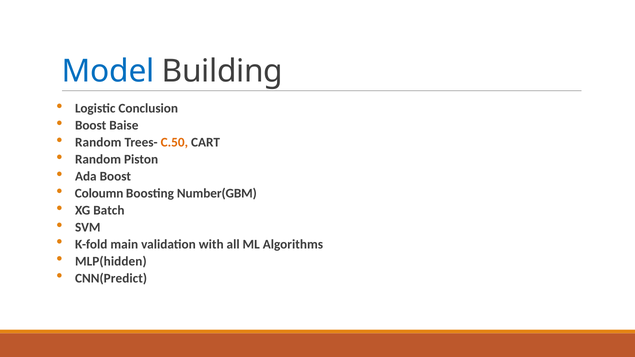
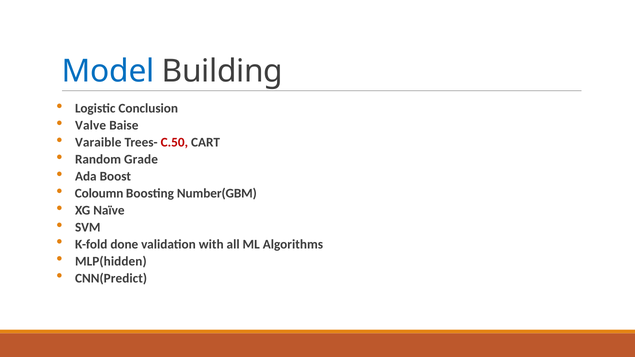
Boost: Boost -> Valve (91, 125)
Random: Random -> Varaible (98, 142)
C.50 colour: orange -> red (174, 142)
Piston: Piston -> Grade (141, 159)
Batch: Batch -> Naïve (109, 210)
main: main -> done (124, 244)
